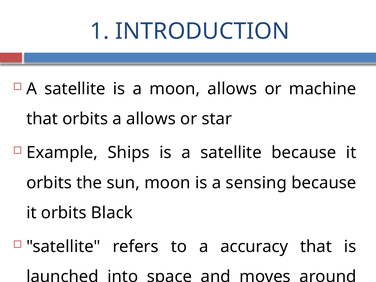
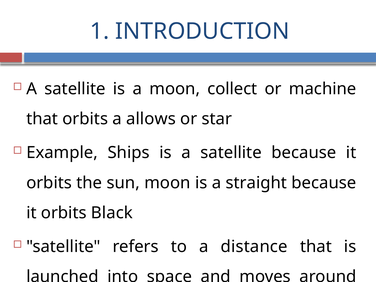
moon allows: allows -> collect (232, 89)
sensing: sensing -> straight (256, 183)
accuracy: accuracy -> distance (254, 247)
